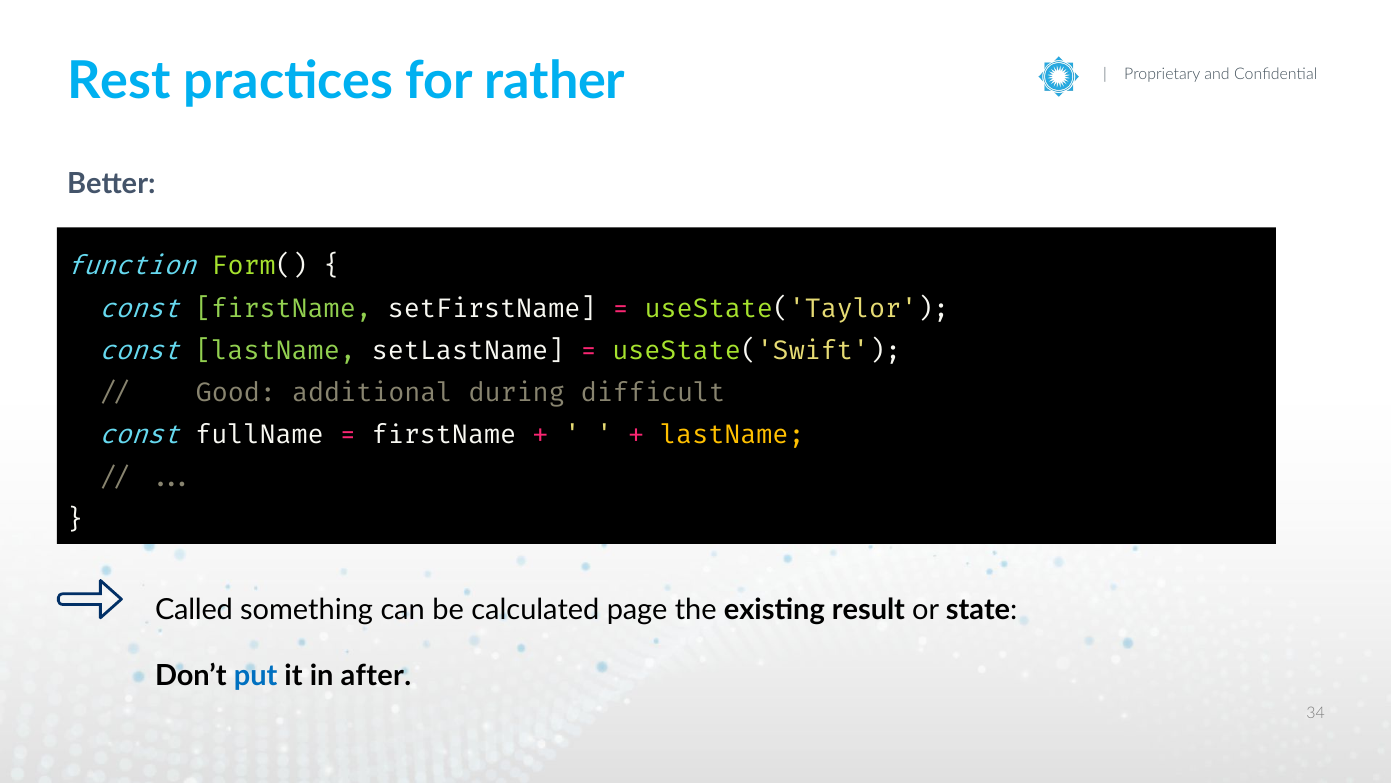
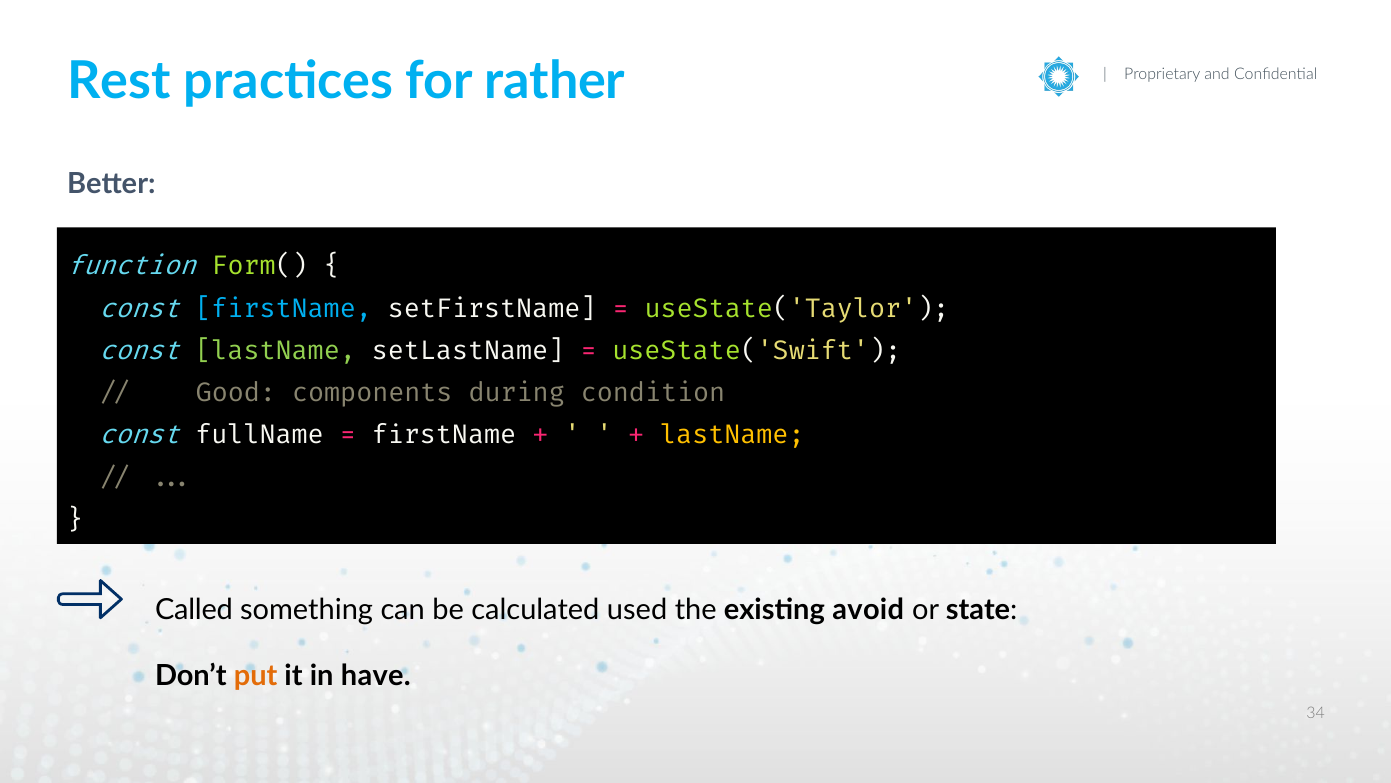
firstName colour: light green -> light blue (284, 308)
additional: additional -> components (372, 393)
difficult: difficult -> condition (653, 393)
page: page -> used (637, 609)
result: result -> avoid (868, 609)
put colour: blue -> orange (256, 676)
after: after -> have (376, 676)
